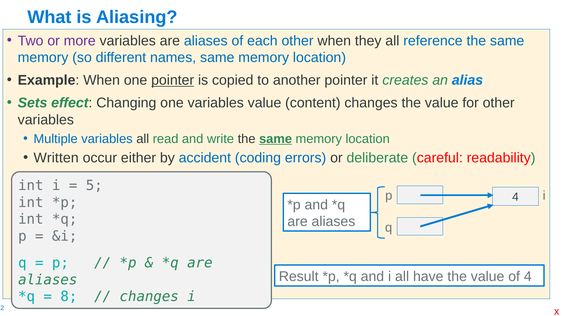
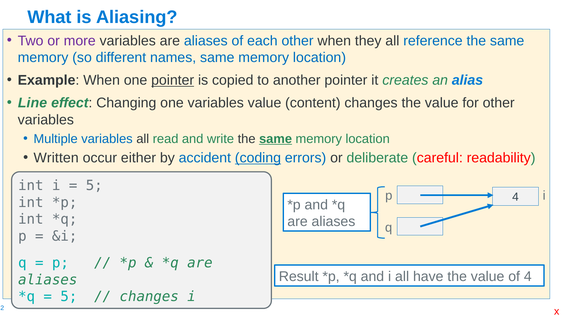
Sets: Sets -> Line (32, 103)
coding underline: none -> present (258, 158)
8: 8 -> 5 (69, 297)
